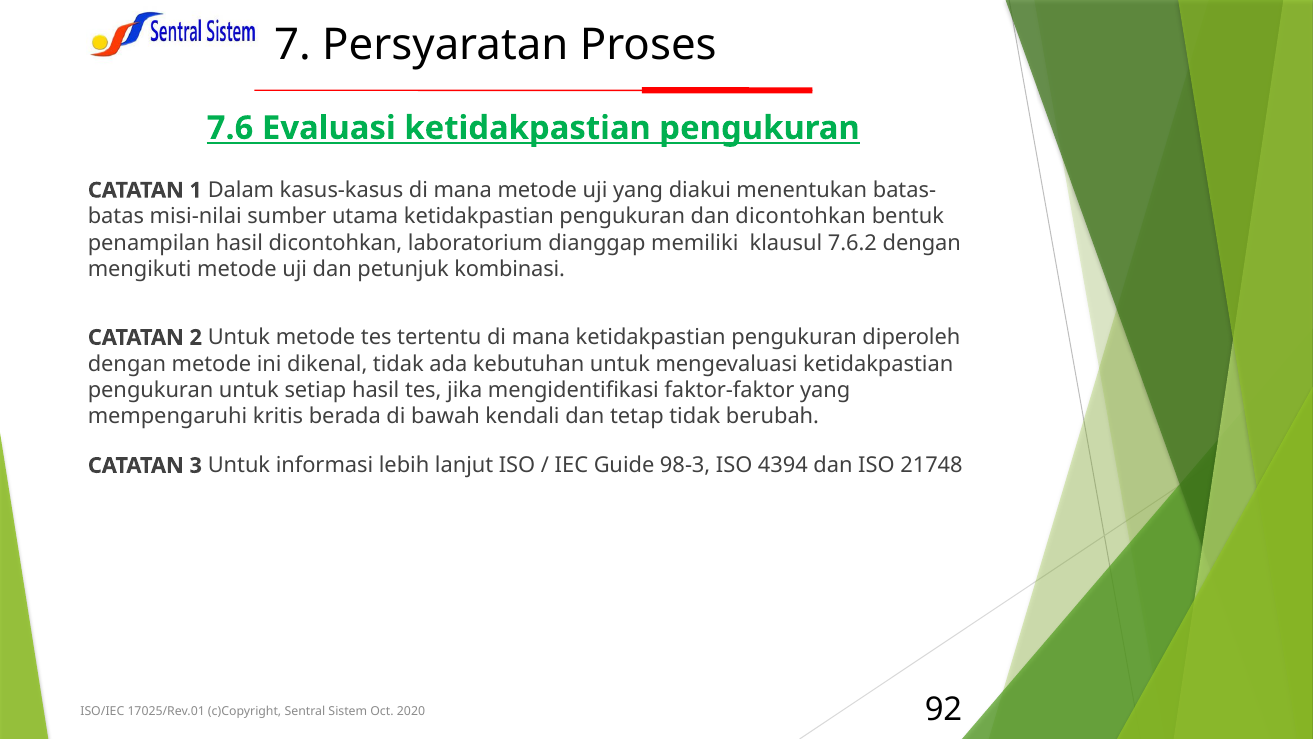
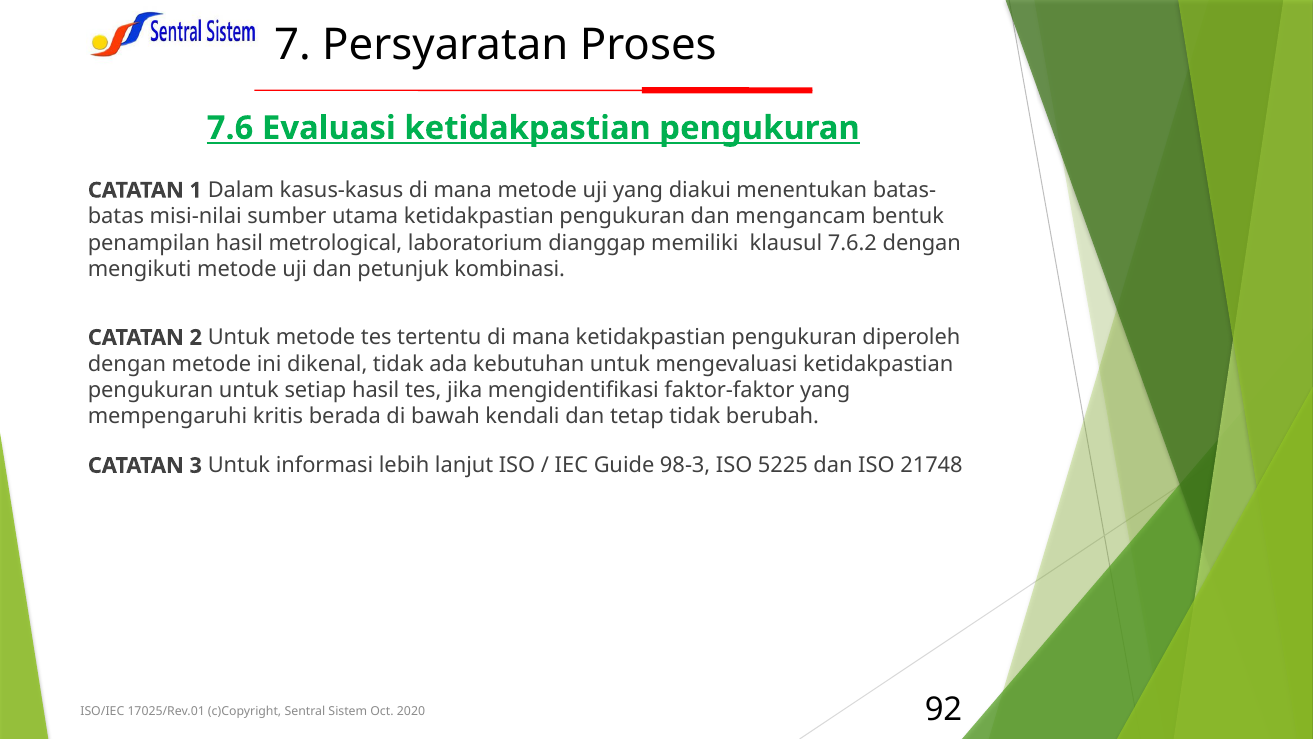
dan dicontohkan: dicontohkan -> mengancam (801, 216)
hasil dicontohkan: dicontohkan -> metrological (335, 243)
4394: 4394 -> 5225 (783, 465)
